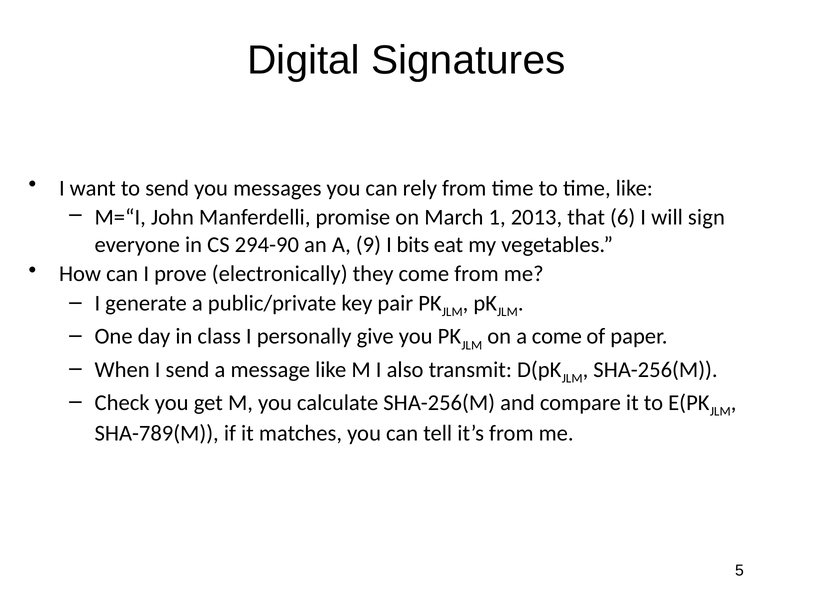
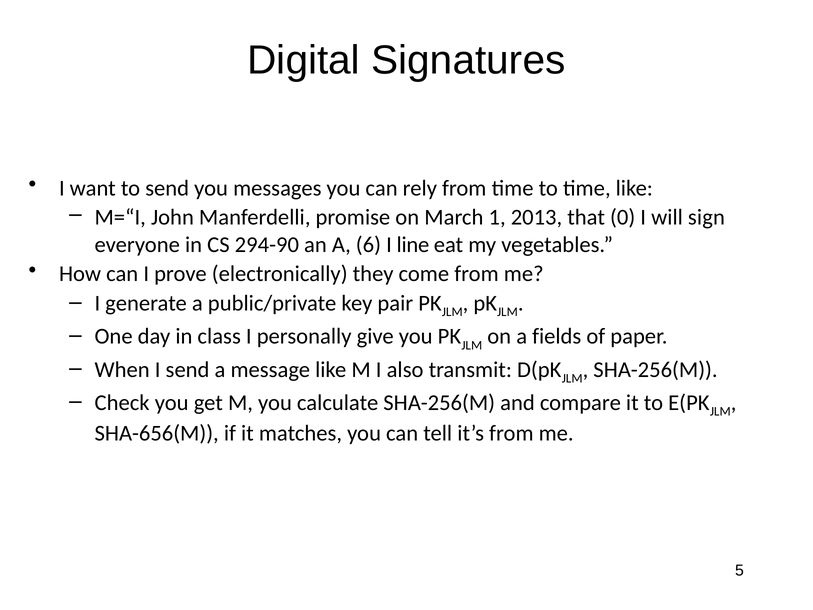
6: 6 -> 0 (623, 217)
9: 9 -> 6 (368, 244)
bits: bits -> line (413, 244)
a come: come -> fields (557, 336)
SHA-789(M: SHA-789(M -> SHA-656(M (157, 433)
